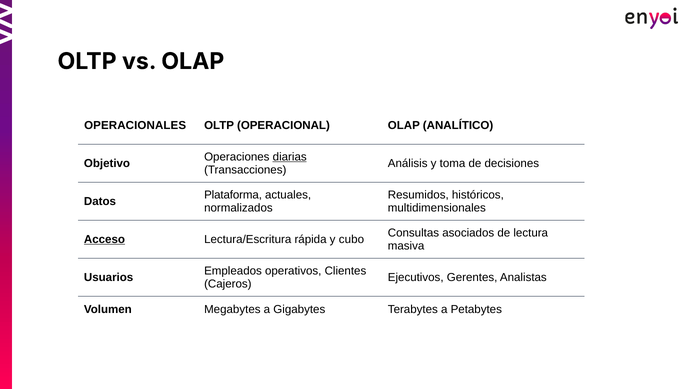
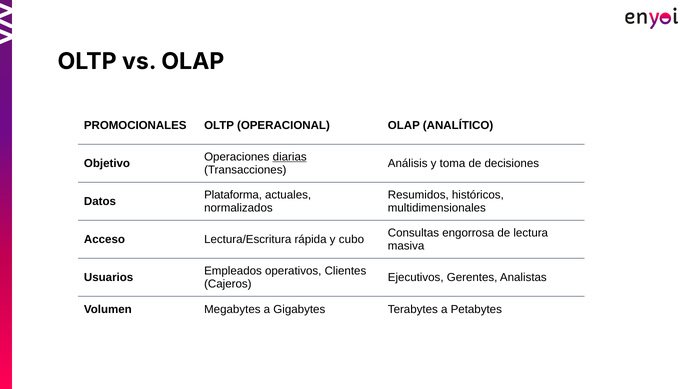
OPERACIONALES: OPERACIONALES -> PROMOCIONALES (135, 125)
asociados: asociados -> engorrosa (468, 233)
Acceso underline: present -> none (104, 240)
